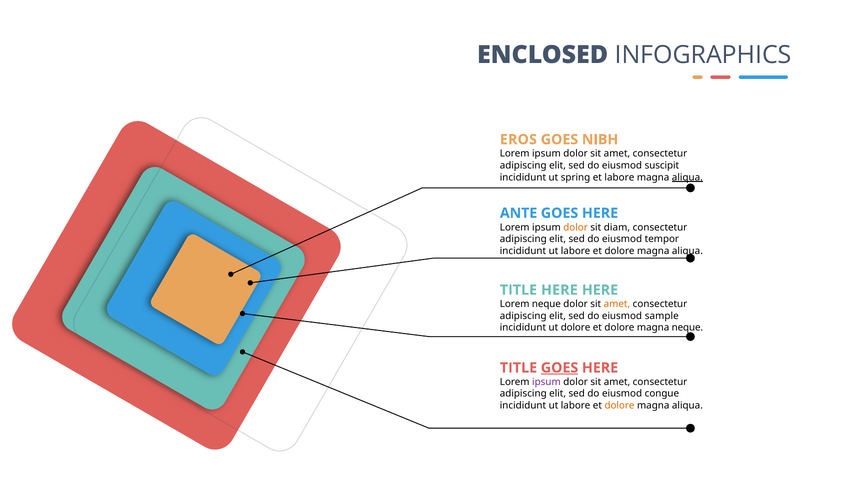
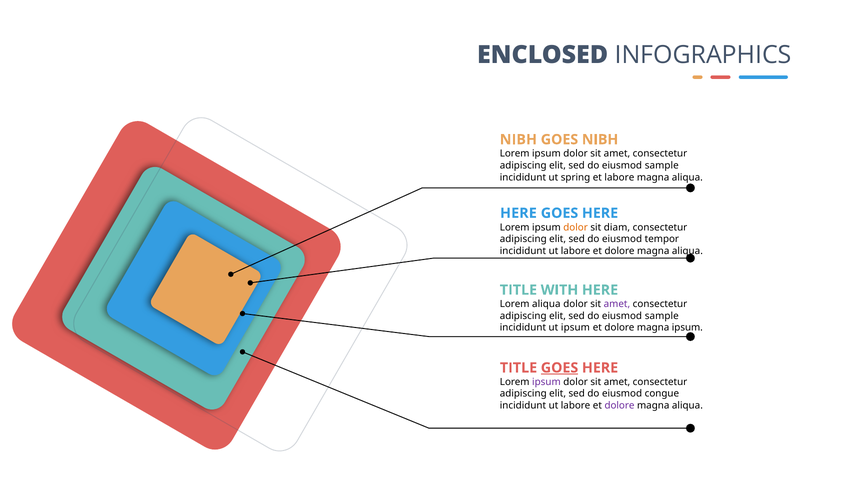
EROS: EROS -> NIBH (518, 140)
suscipit: suscipit -> sample (662, 166)
aliqua underline: present -> none (687, 177)
ANTE: ANTE -> HERE (518, 213)
TITLE HERE: HERE -> WITH (559, 290)
Lorem neque: neque -> aliqua (546, 304)
amet colour: orange -> purple (617, 304)
ut dolore: dolore -> ipsum (575, 328)
magna neque: neque -> ipsum (687, 328)
dolore colour: orange -> purple (619, 406)
